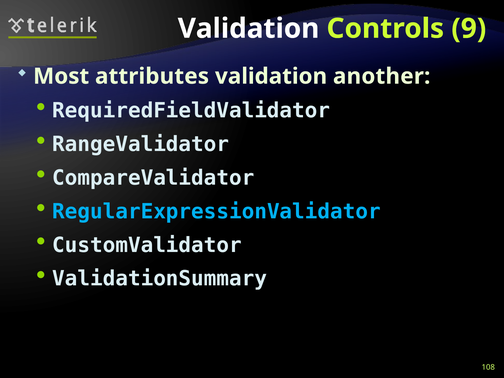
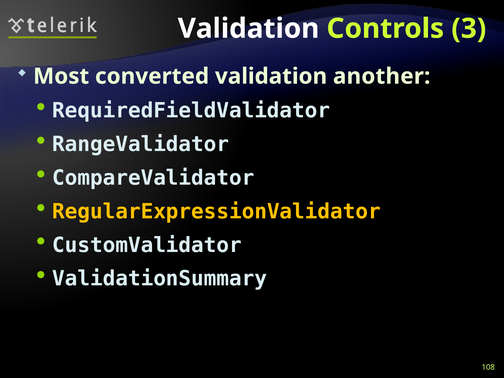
9: 9 -> 3 (469, 29)
attributes: attributes -> converted (152, 76)
RegularExpressionValidator colour: light blue -> yellow (216, 211)
